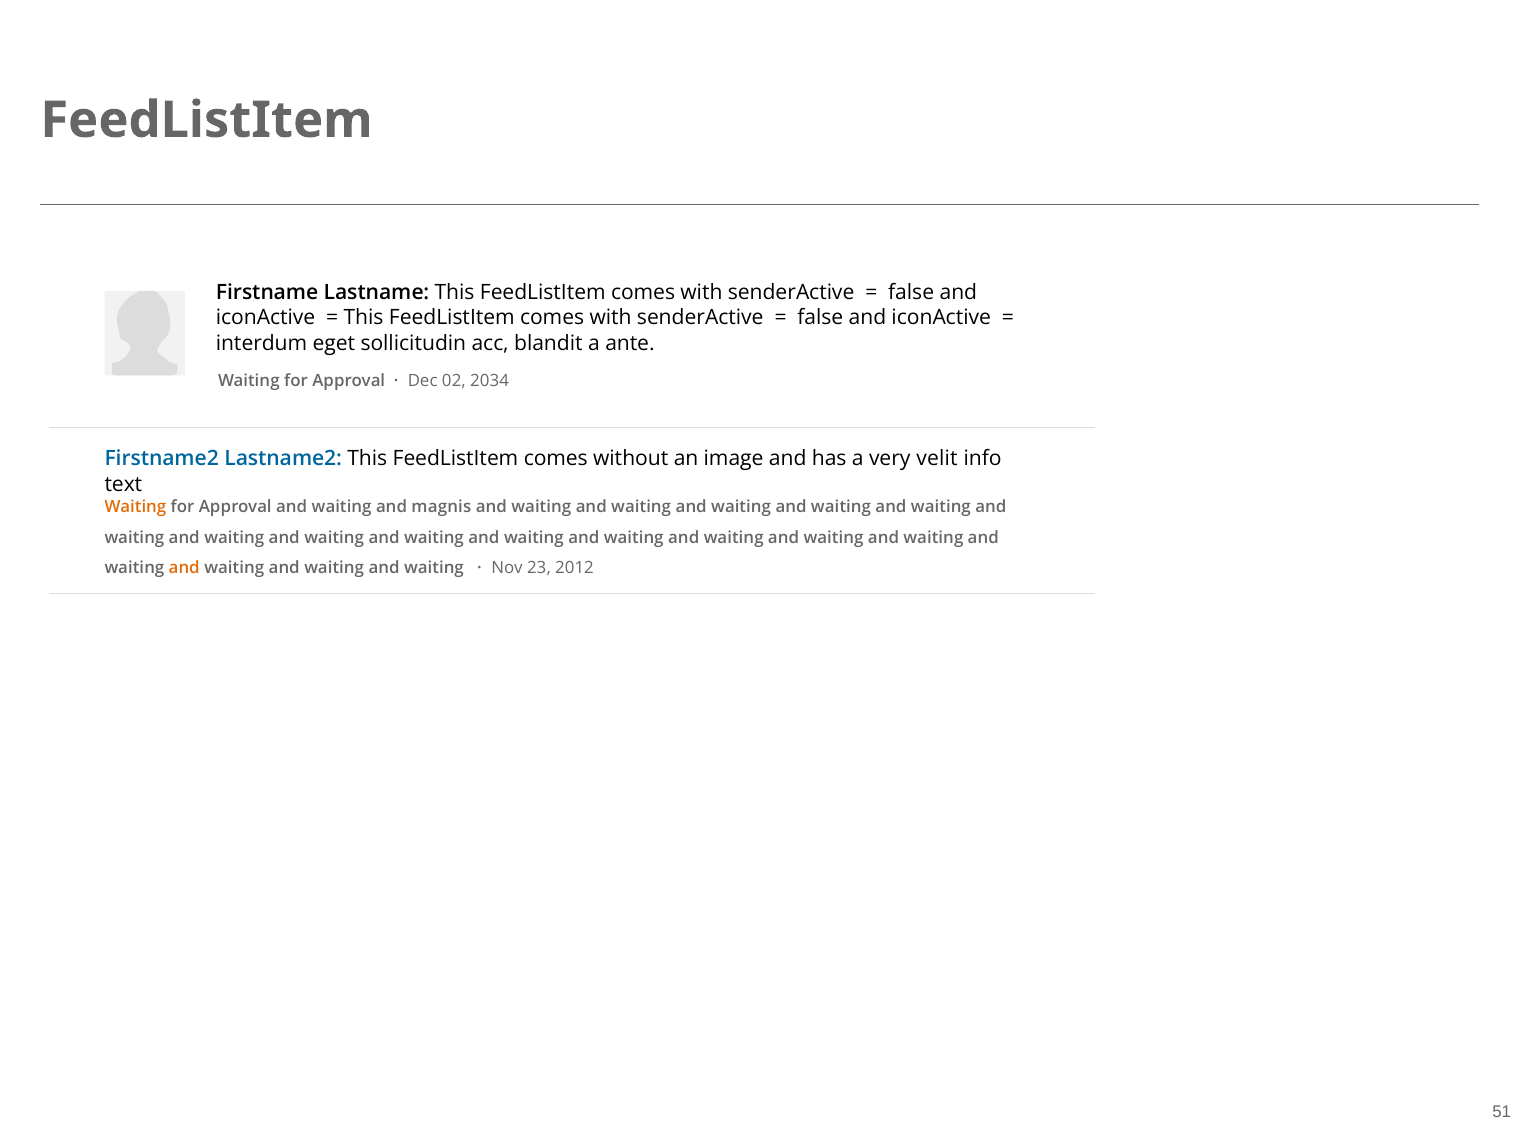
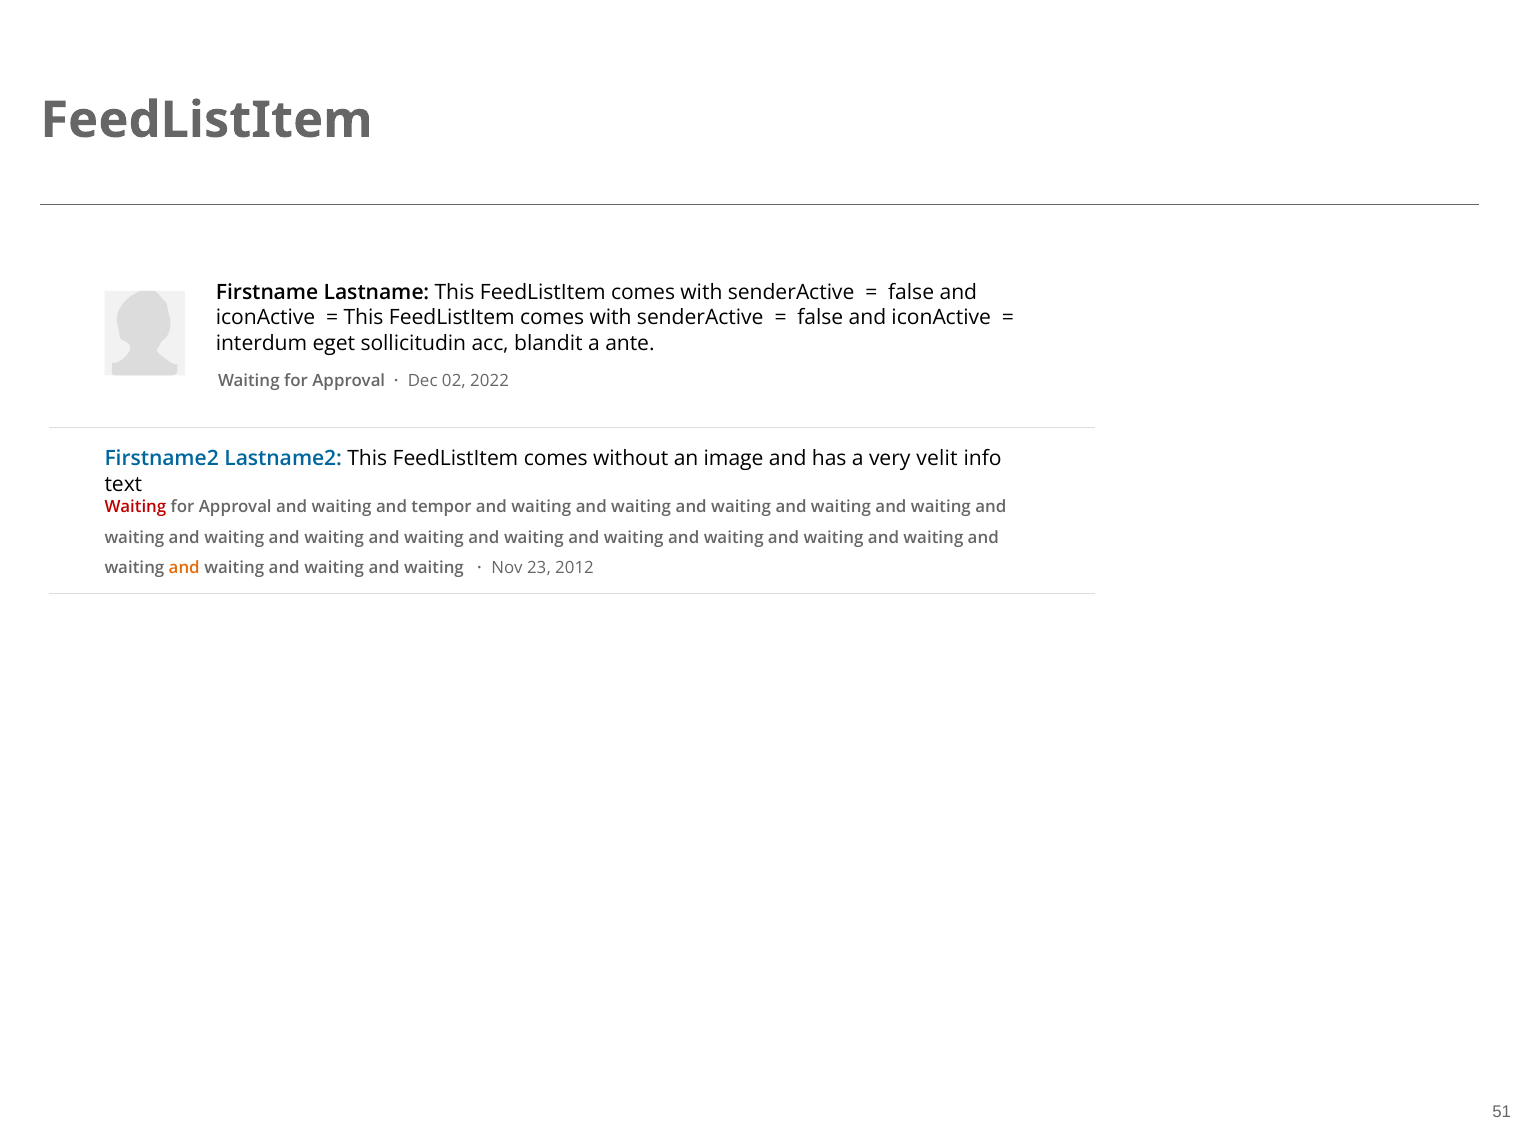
2034: 2034 -> 2022 (490, 381)
Waiting colour: orange -> red (135, 507)
magnis: magnis -> tempor (442, 507)
